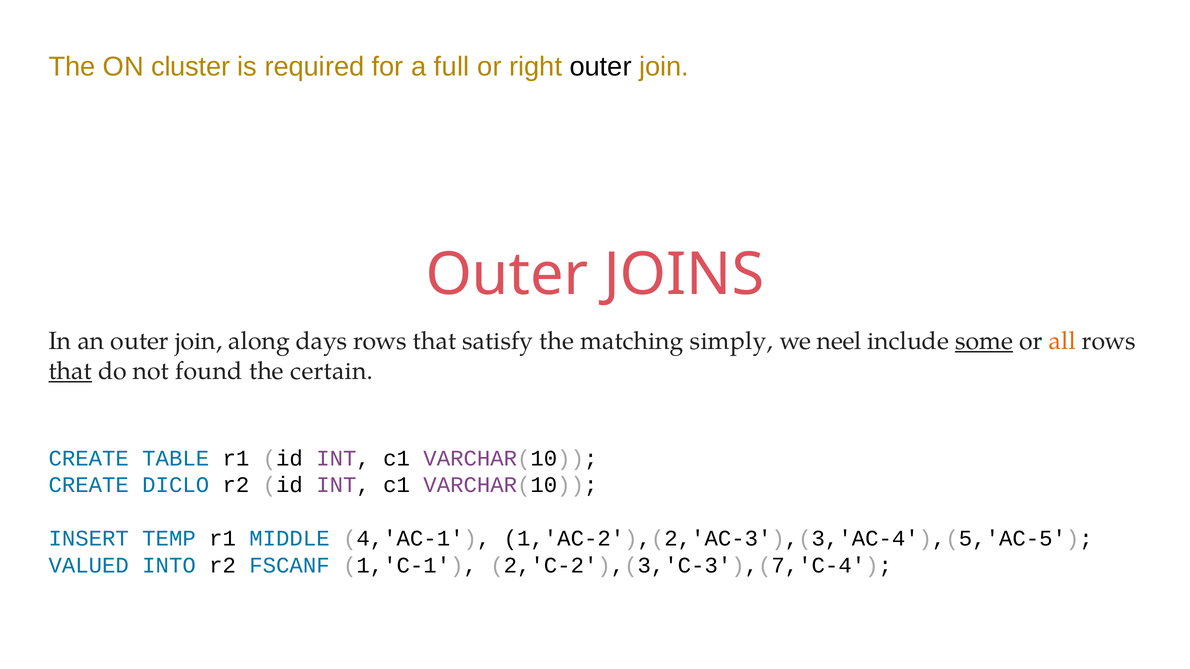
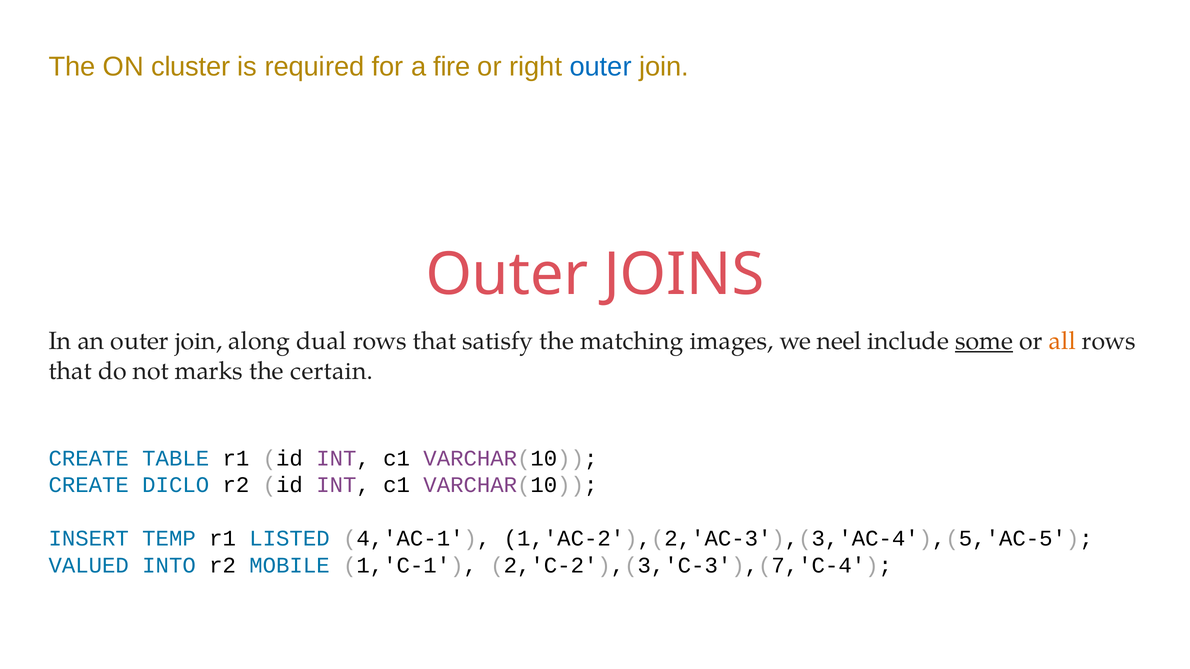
full: full -> fire (452, 67)
outer colour: black -> blue (601, 67)
days: days -> dual (321, 342)
simply: simply -> images (732, 342)
that underline: present -> none (70, 371)
found: found -> marks (209, 371)
MIDDLE: MIDDLE -> LISTED (289, 539)
FSCANF: FSCANF -> MOBILE (289, 566)
